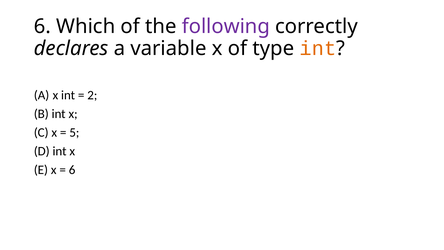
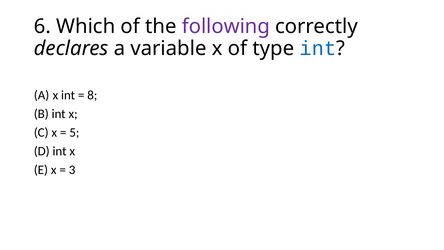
int colour: orange -> blue (318, 48)
2: 2 -> 8 (92, 95)
6: 6 -> 3 (72, 170)
